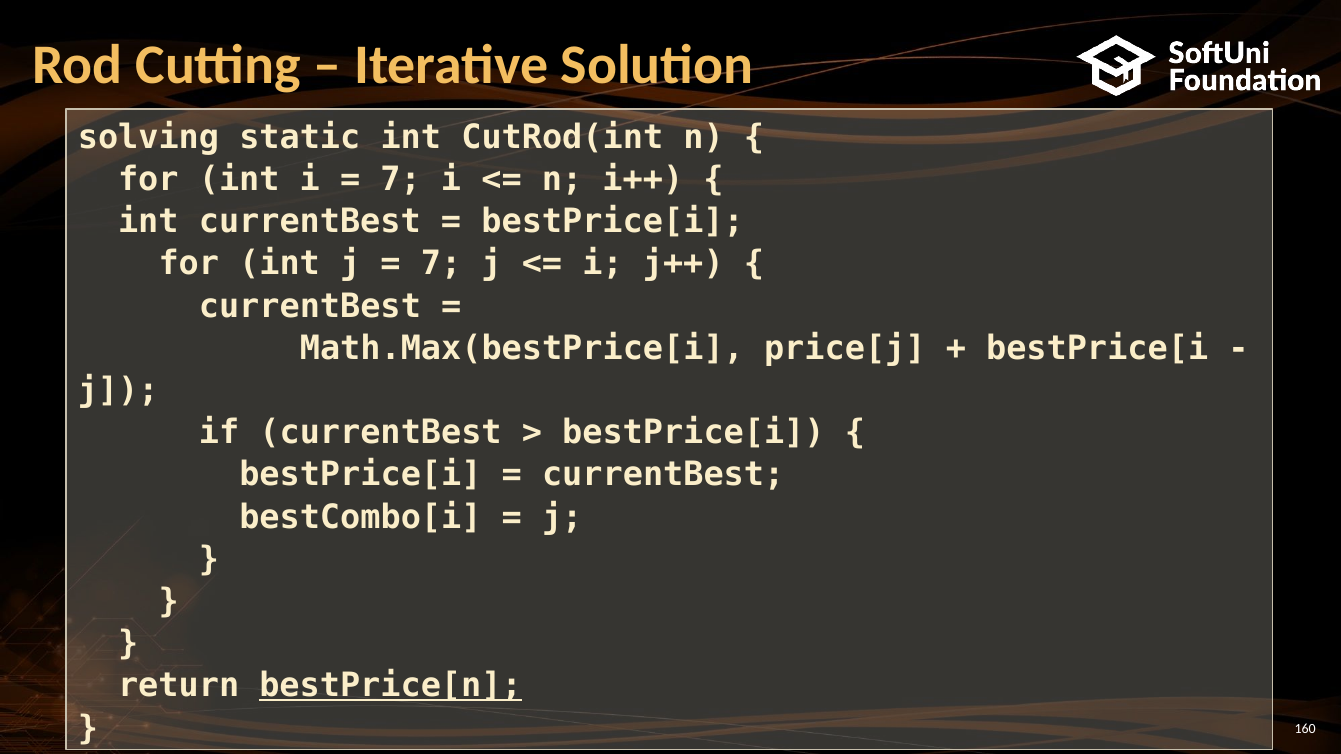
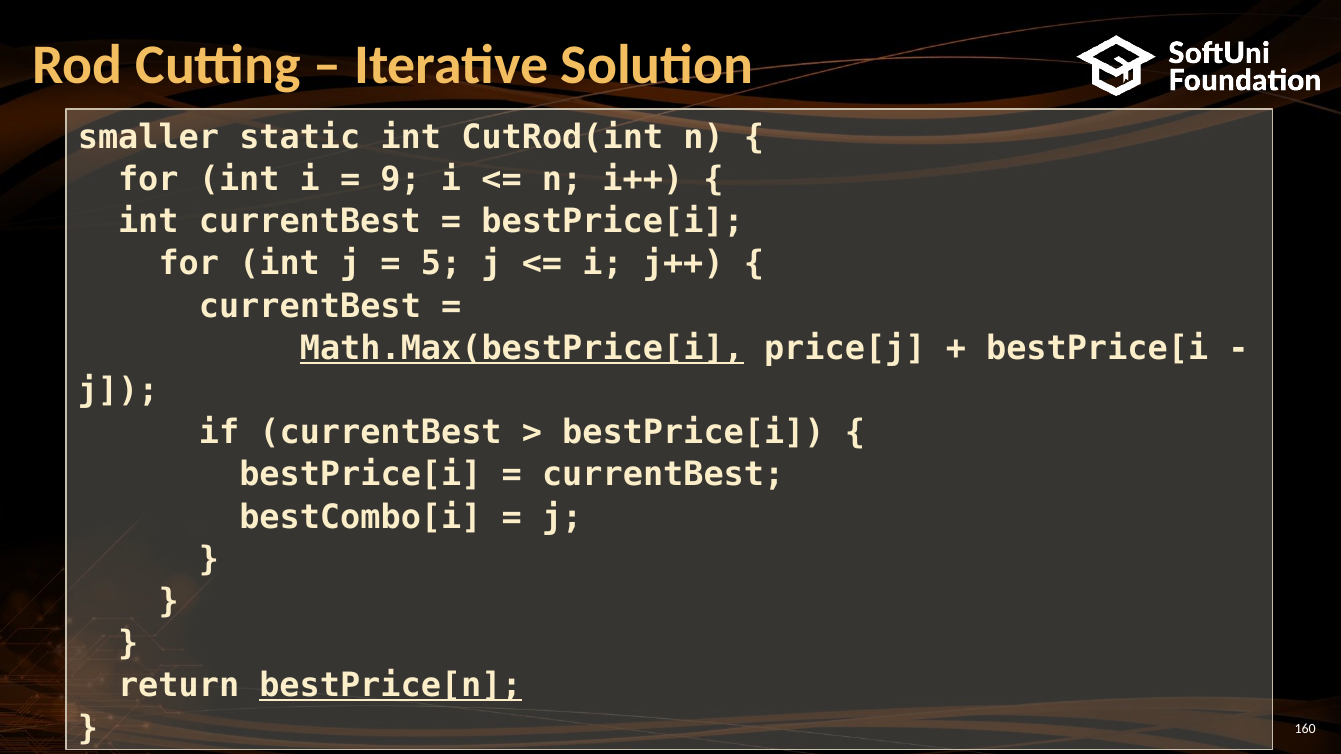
solving: solving -> smaller (148, 137)
7: 7 -> 9 (401, 180)
7: 7 -> 5 (441, 264)
Math.Max(bestPrice[i underline: none -> present (522, 348)
